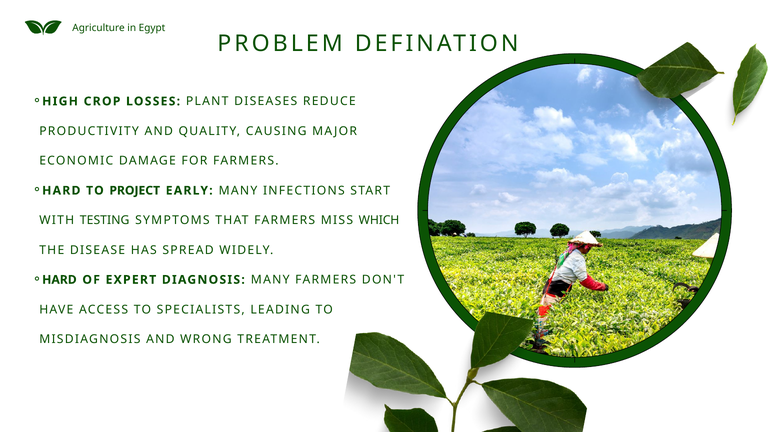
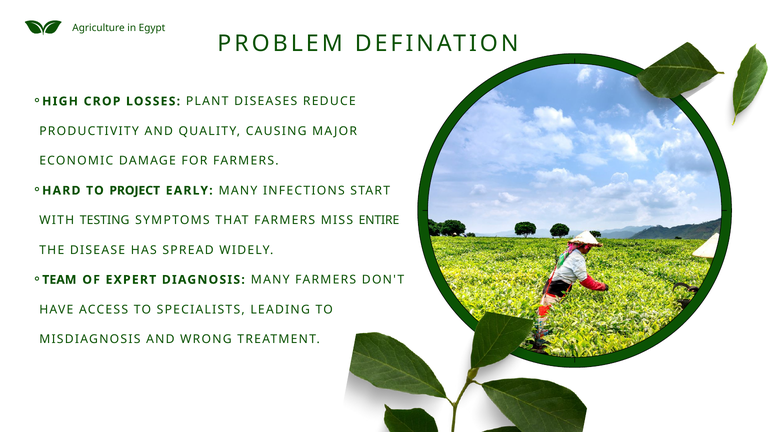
WHICH: WHICH -> ENTIRE (379, 220)
HARD: HARD -> TEAM (59, 280)
